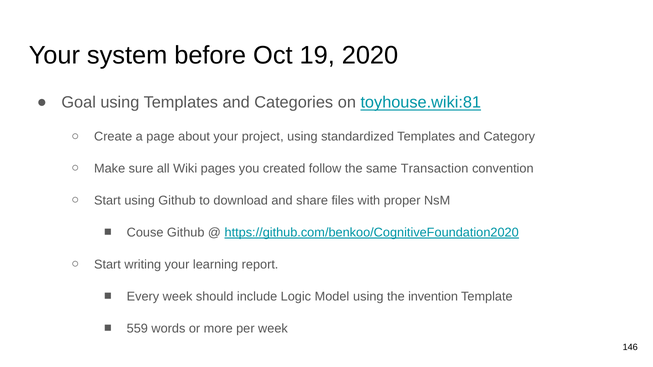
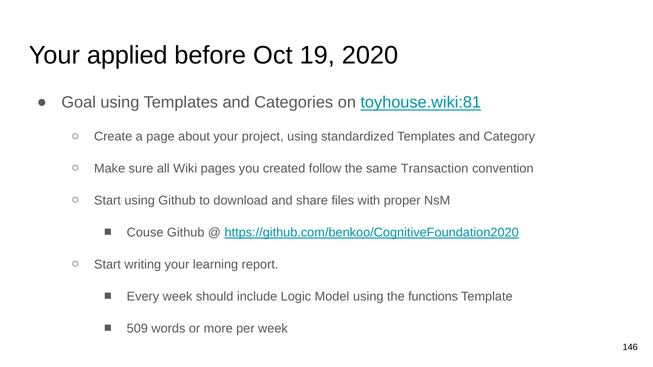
system: system -> applied (127, 55)
invention: invention -> functions (433, 297)
559: 559 -> 509 (137, 329)
